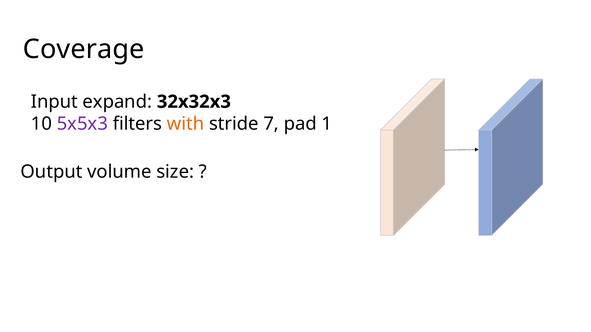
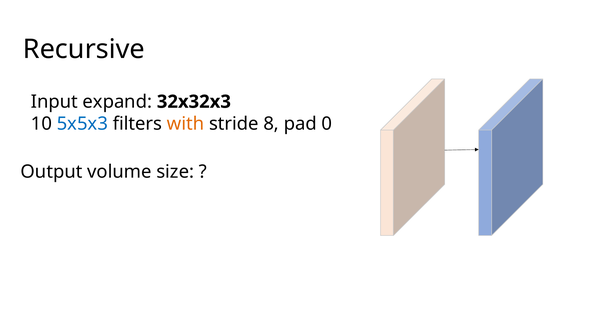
Coverage: Coverage -> Recursive (84, 49)
5x5x3 colour: purple -> blue (82, 124)
7: 7 -> 8 (271, 124)
1: 1 -> 0 (327, 124)
